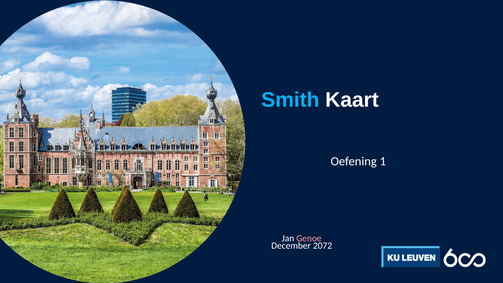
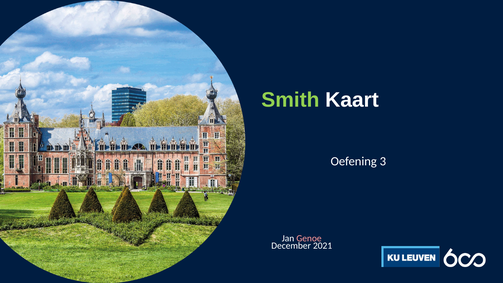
Smith colour: light blue -> light green (290, 100)
1: 1 -> 3 (383, 161)
2072: 2072 -> 2021 (323, 246)
